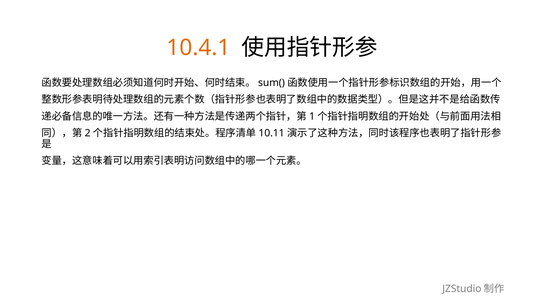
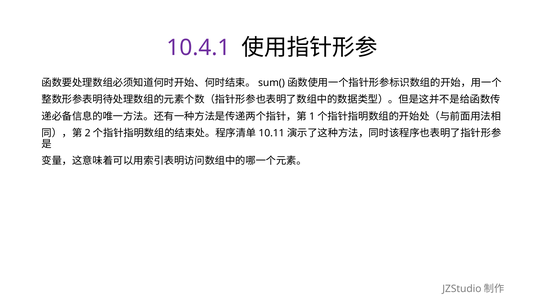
10.4.1 colour: orange -> purple (198, 48)
